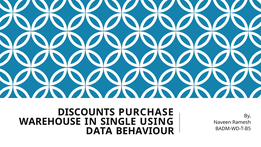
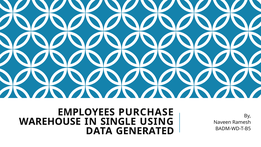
DISCOUNTS: DISCOUNTS -> EMPLOYEES (86, 112)
BEHAVIOUR: BEHAVIOUR -> GENERATED (145, 131)
